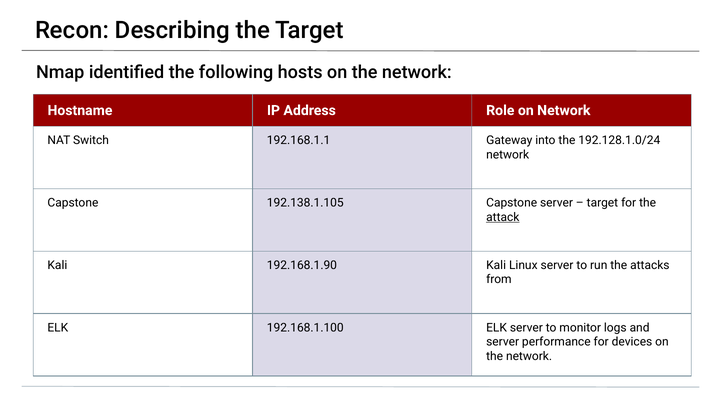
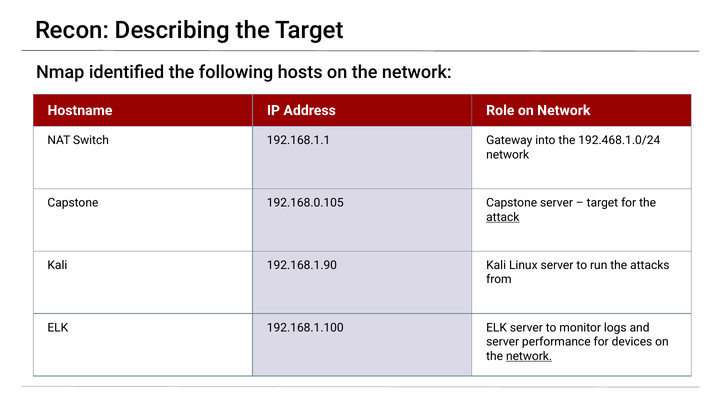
192.128.1.0/24: 192.128.1.0/24 -> 192.468.1.0/24 (619, 141)
192.138.1.105: 192.138.1.105 -> 192.168.0.105 (305, 203)
network underline: none -> present (529, 357)
